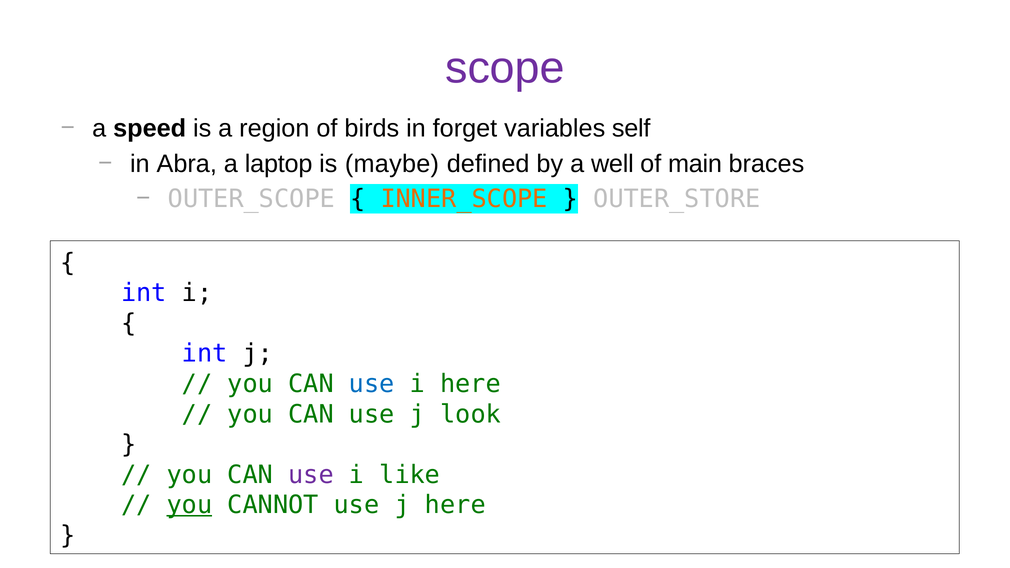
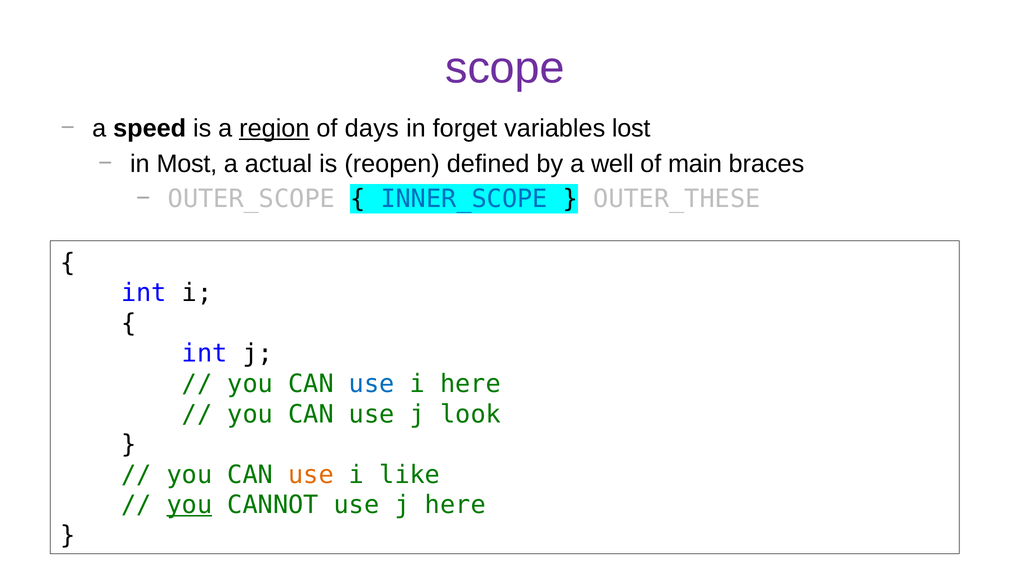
region underline: none -> present (274, 128)
birds: birds -> days (372, 128)
self: self -> lost (631, 128)
Abra: Abra -> Most (187, 164)
laptop: laptop -> actual (279, 164)
maybe: maybe -> reopen (392, 164)
INNER_SCOPE colour: orange -> blue (464, 199)
OUTER_STORE: OUTER_STORE -> OUTER_THESE (677, 199)
use colour: purple -> orange (311, 475)
